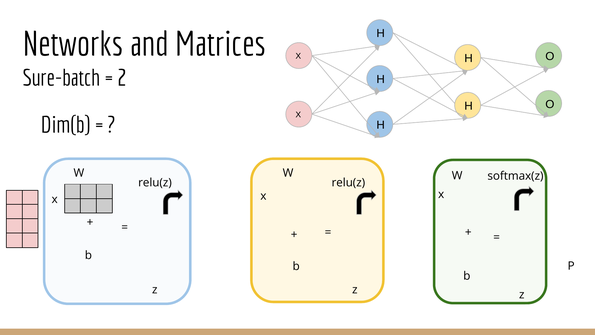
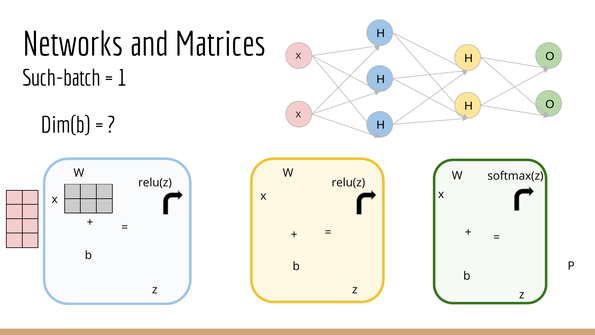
Sure-batch: Sure-batch -> Such-batch (62, 78)
2: 2 -> 1 (122, 78)
